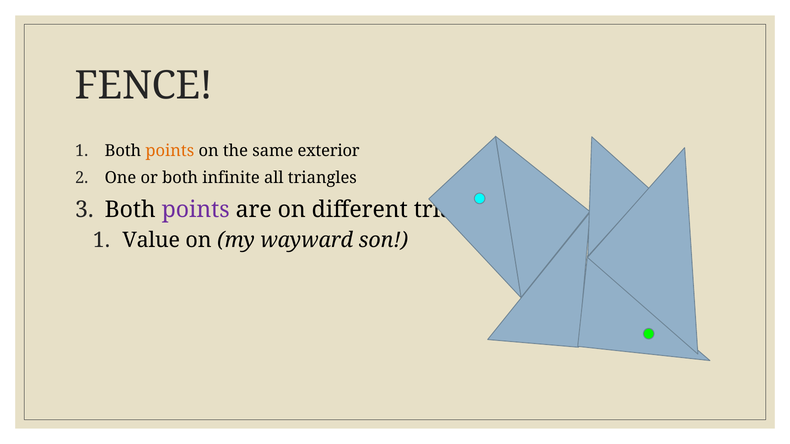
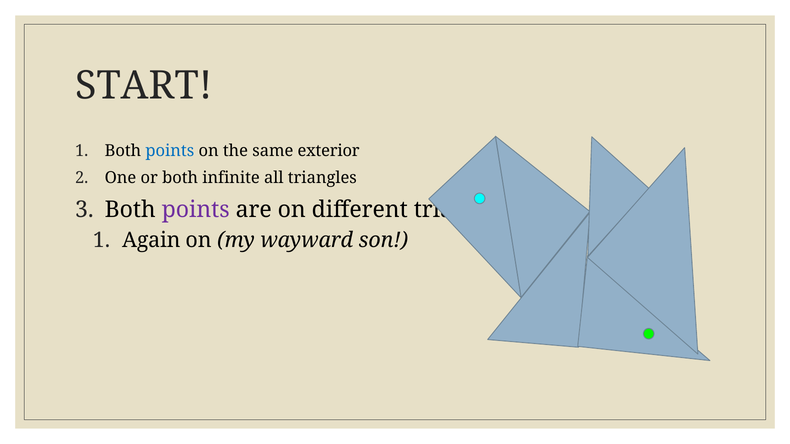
FENCE: FENCE -> START (144, 86)
points colour: orange -> blue (170, 151)
Value: Value -> Again (151, 240)
